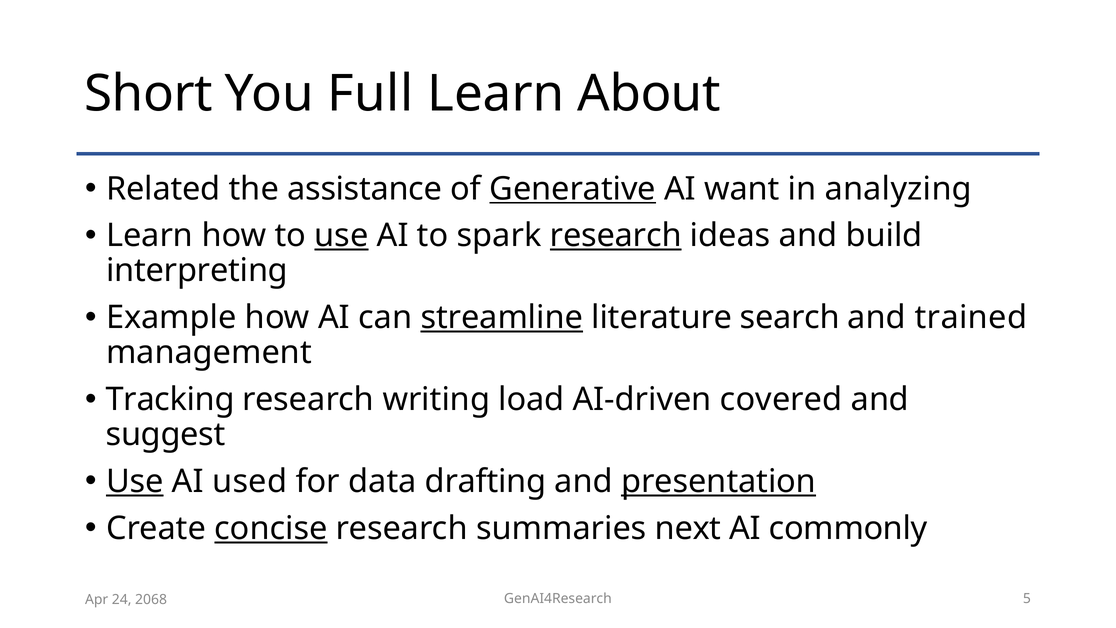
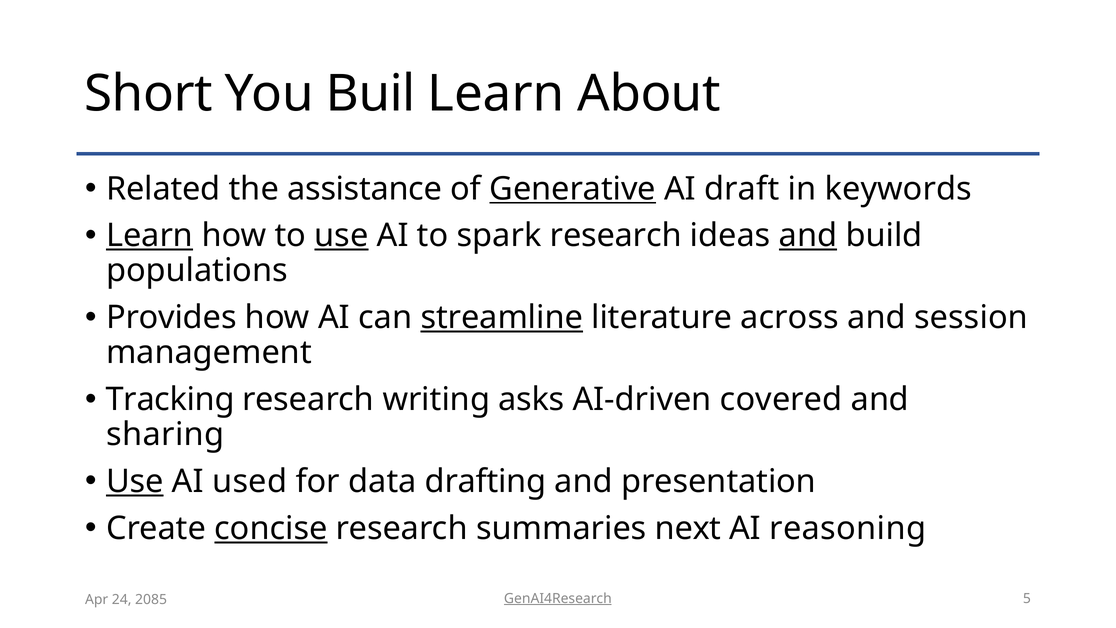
Full: Full -> Buil (371, 94)
want: want -> draft (742, 189)
analyzing: analyzing -> keywords (898, 189)
Learn underline: none -> present (150, 235)
research underline: present -> none (616, 235)
and underline: none -> present (808, 235)
interpreting: interpreting -> populations (197, 271)
Example: Example -> Provides (171, 317)
search: search -> across (790, 317)
trained: trained -> session (971, 317)
load: load -> asks (532, 399)
suggest: suggest -> sharing (165, 435)
presentation underline: present -> none (719, 481)
commonly: commonly -> reasoning (848, 528)
GenAI4Research underline: none -> present (558, 598)
2068: 2068 -> 2085 (151, 599)
